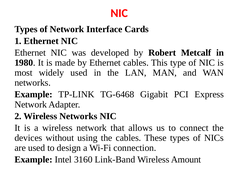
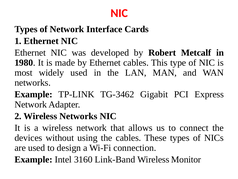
TG-6468: TG-6468 -> TG-3462 (117, 94)
Amount: Amount -> Monitor (186, 159)
